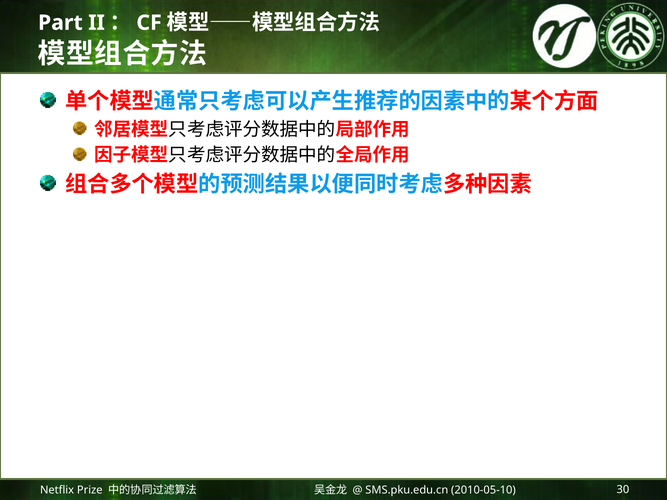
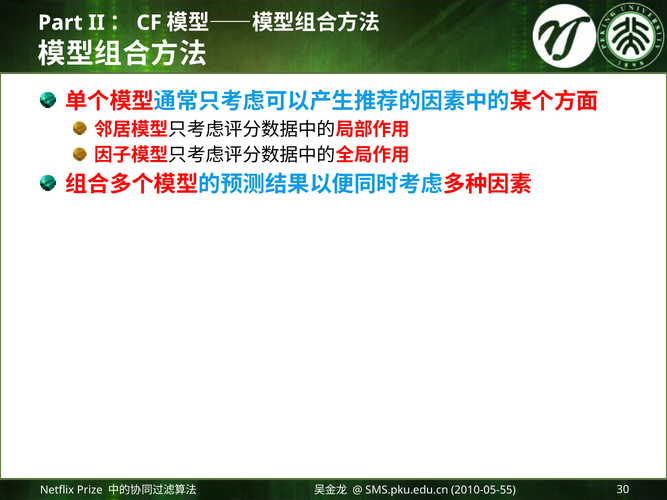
2010-05-10: 2010-05-10 -> 2010-05-55 (483, 491)
